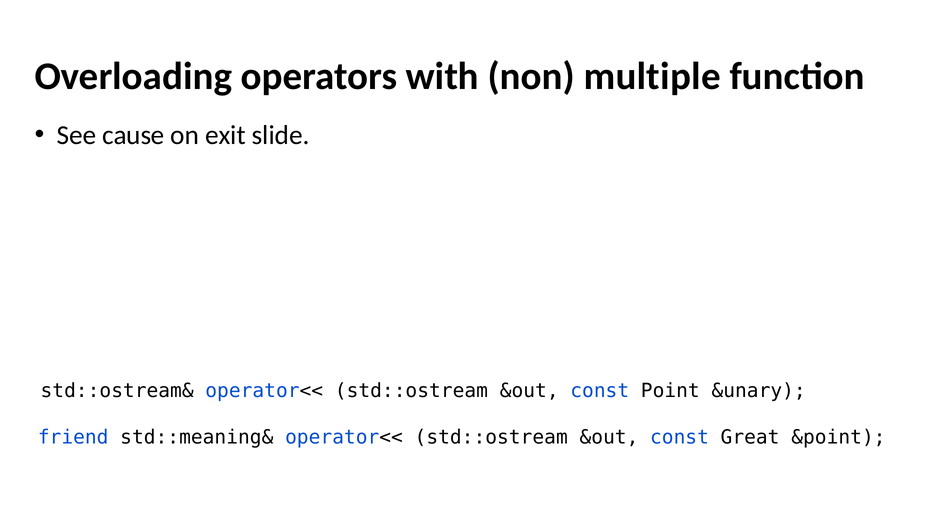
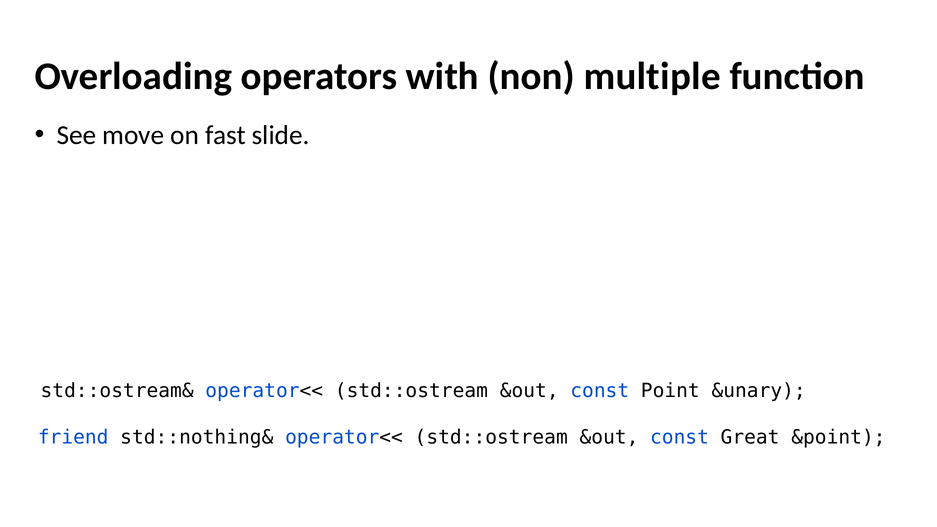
cause: cause -> move (133, 135)
exit: exit -> fast (226, 135)
std::meaning&: std::meaning& -> std::nothing& (197, 437)
